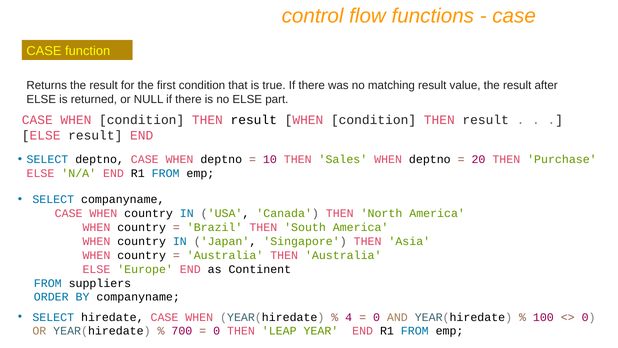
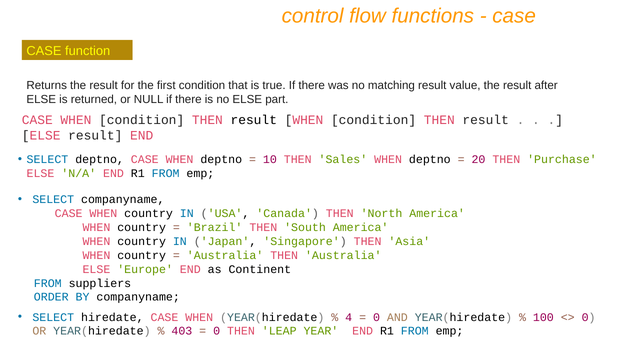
700: 700 -> 403 (182, 331)
